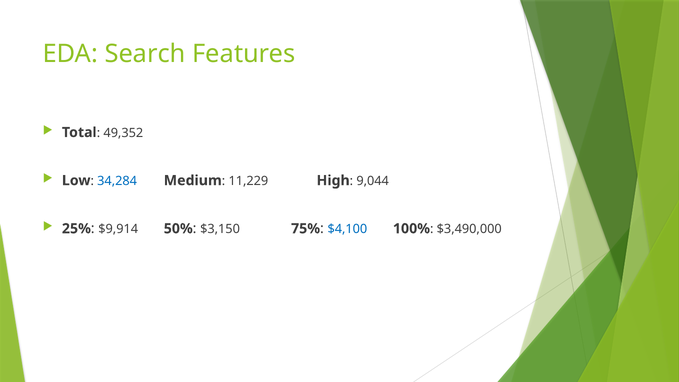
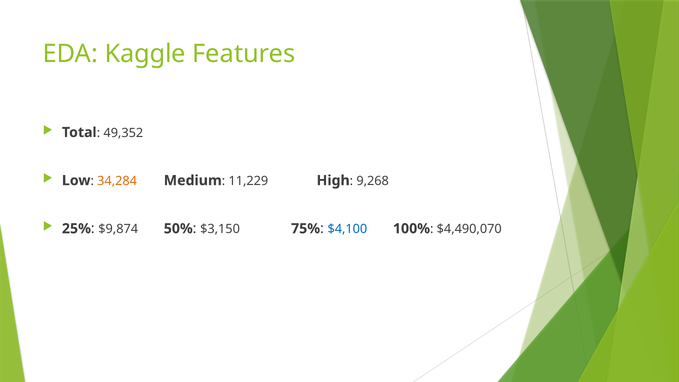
Search: Search -> Kaggle (145, 54)
34,284 colour: blue -> orange (117, 181)
9,044: 9,044 -> 9,268 (373, 181)
$9,914: $9,914 -> $9,874 (118, 229)
$3,490,000: $3,490,000 -> $4,490,070 (469, 229)
